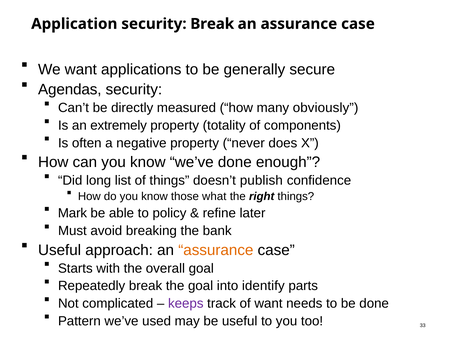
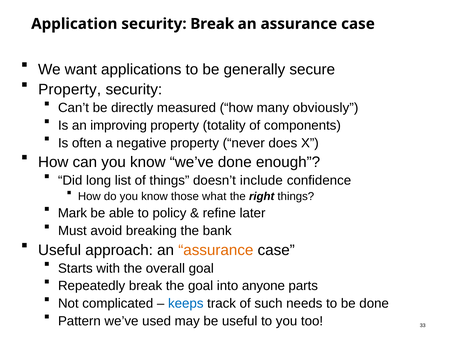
Agendas: Agendas -> Property (70, 90)
extremely: extremely -> improving (119, 125)
publish: publish -> include (261, 181)
identify: identify -> anyone (263, 286)
keeps colour: purple -> blue (186, 303)
of want: want -> such (268, 303)
